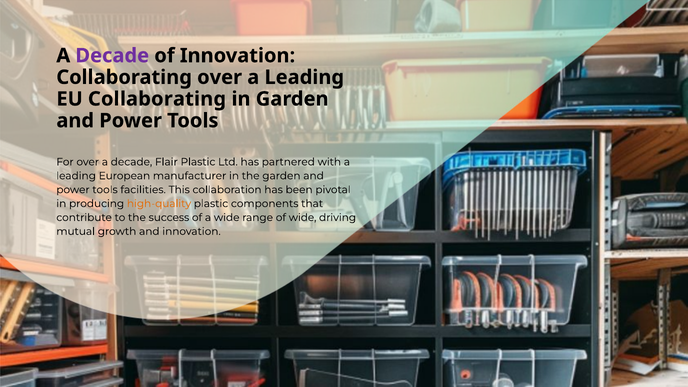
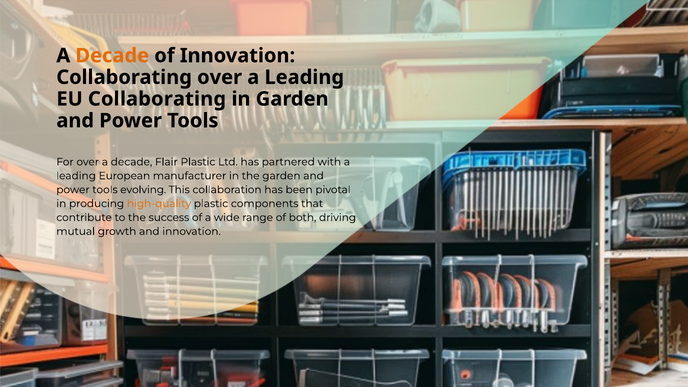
Decade colour: purple -> orange (112, 56)
facilities: facilities -> evolving (143, 190)
of wide: wide -> both (303, 217)
